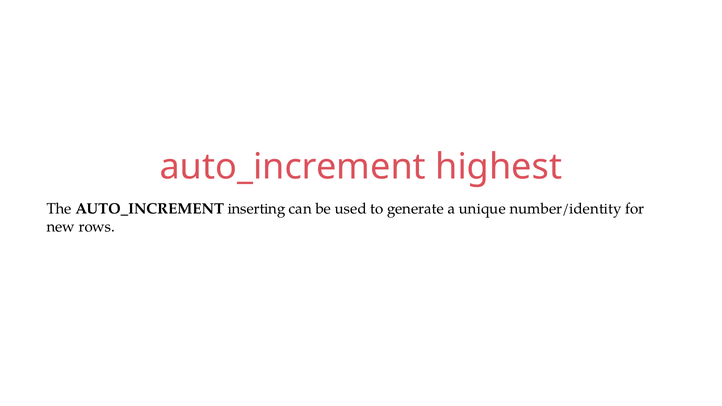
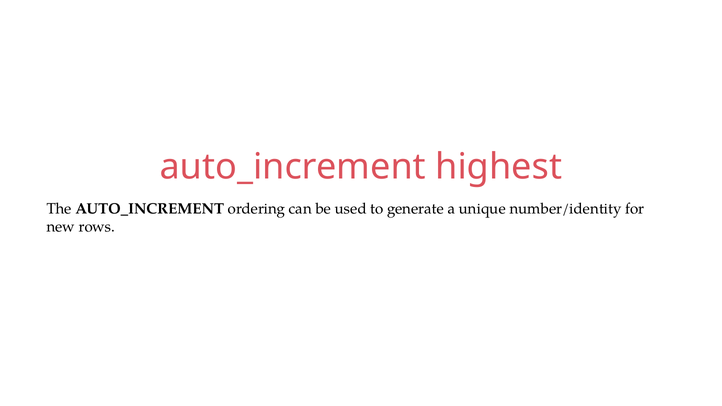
inserting: inserting -> ordering (257, 209)
